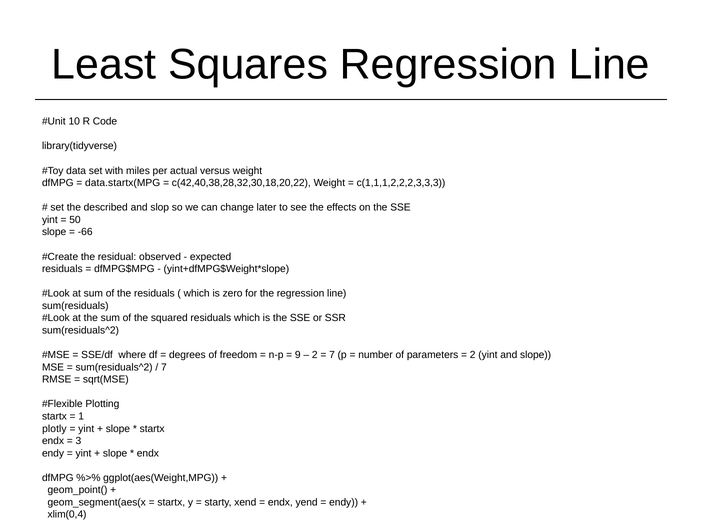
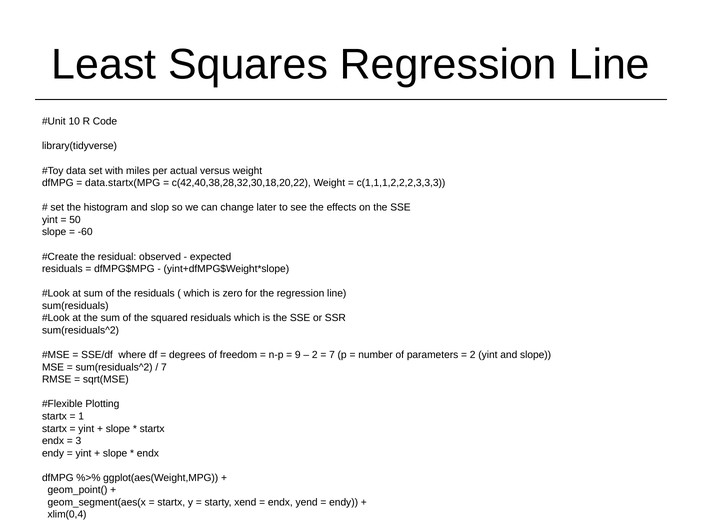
described: described -> histogram (106, 207)
-66: -66 -> -60 (85, 232)
plotly: plotly -> startx (54, 428)
